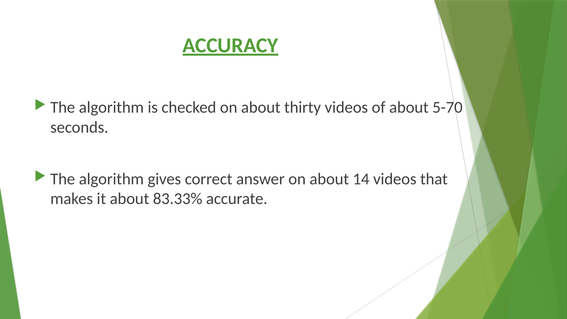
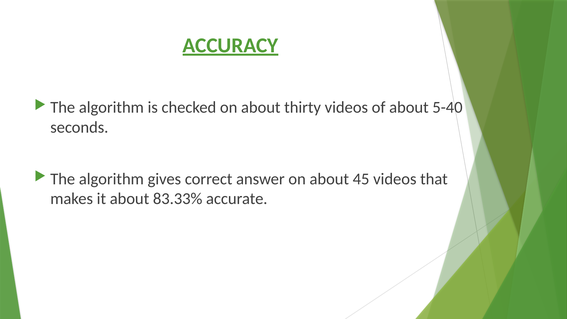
5-70: 5-70 -> 5-40 (447, 107)
14: 14 -> 45 (361, 179)
